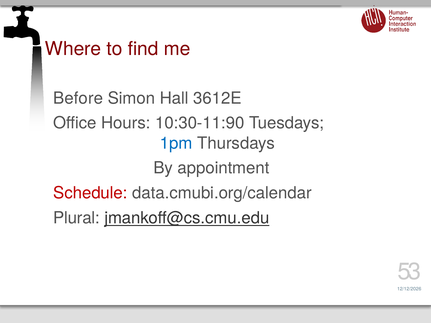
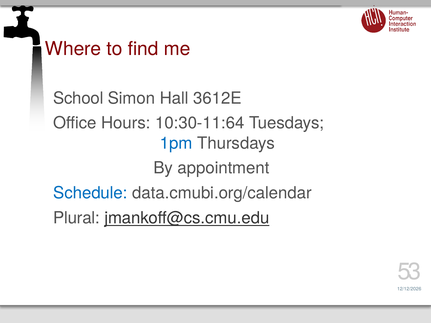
Before: Before -> School (78, 98)
10:30-11:90: 10:30-11:90 -> 10:30-11:64 (200, 123)
Schedule colour: red -> blue (90, 193)
